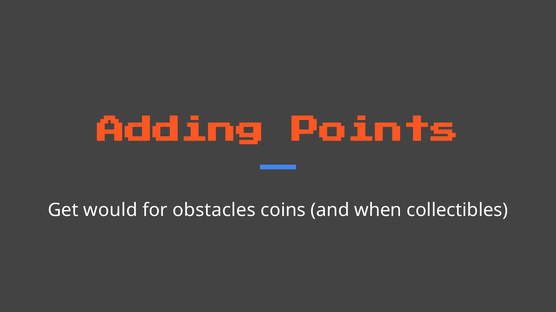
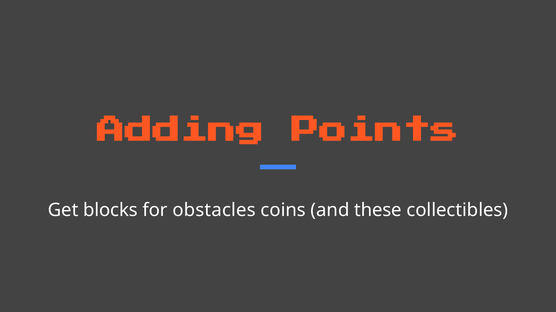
would: would -> blocks (110, 210)
when: when -> these (378, 210)
